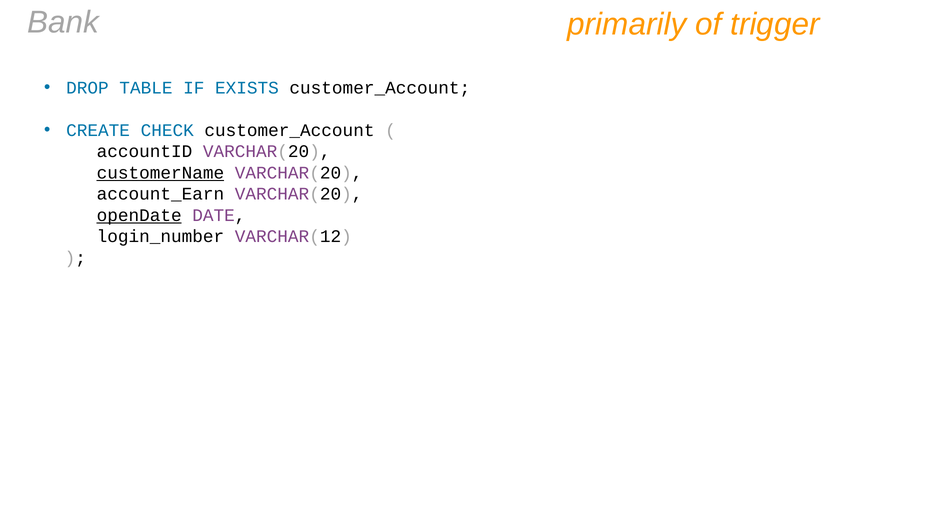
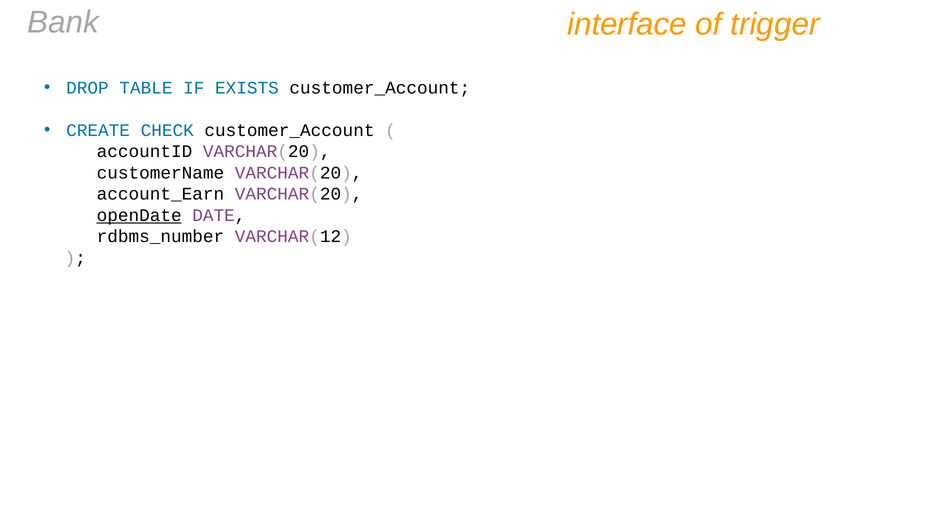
primarily: primarily -> interface (627, 25)
customerName underline: present -> none (160, 173)
login_number: login_number -> rdbms_number (160, 237)
